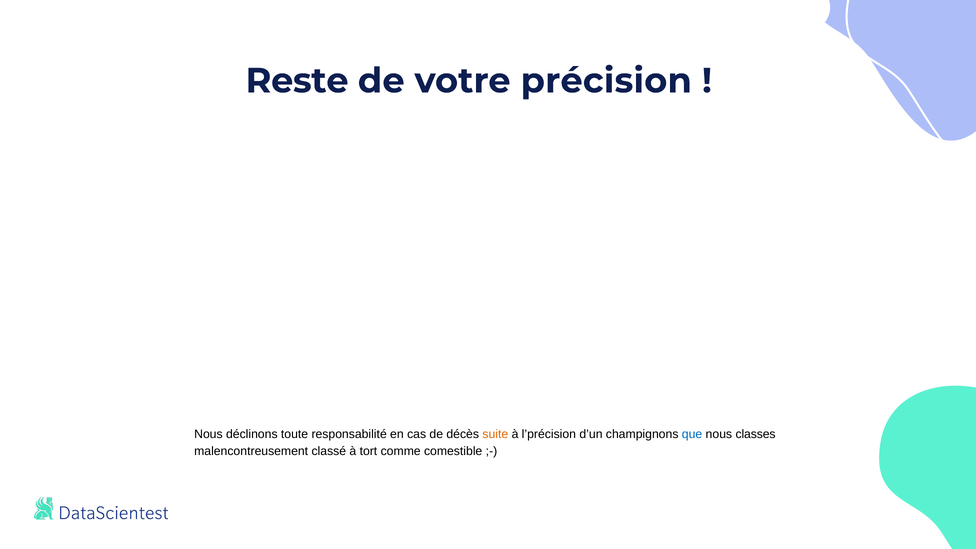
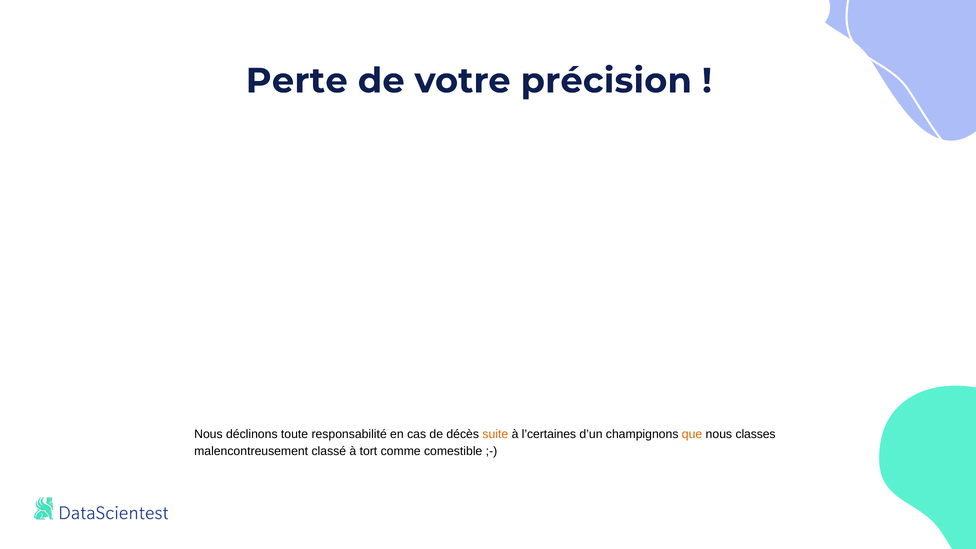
Reste: Reste -> Perte (297, 81)
l’précision: l’précision -> l’certaines (549, 434)
que colour: blue -> orange (692, 434)
